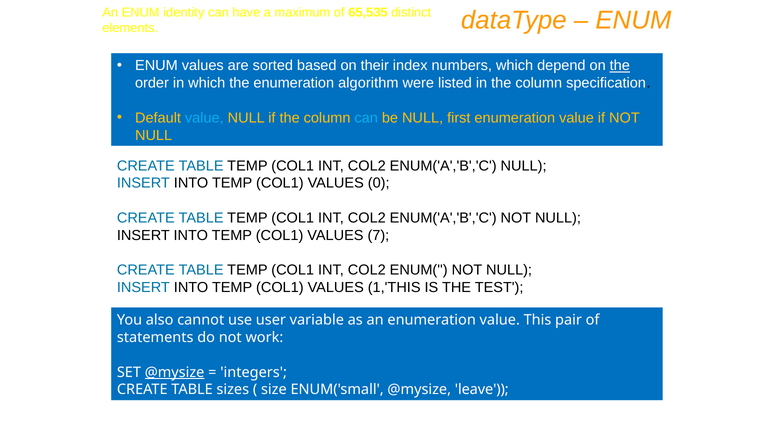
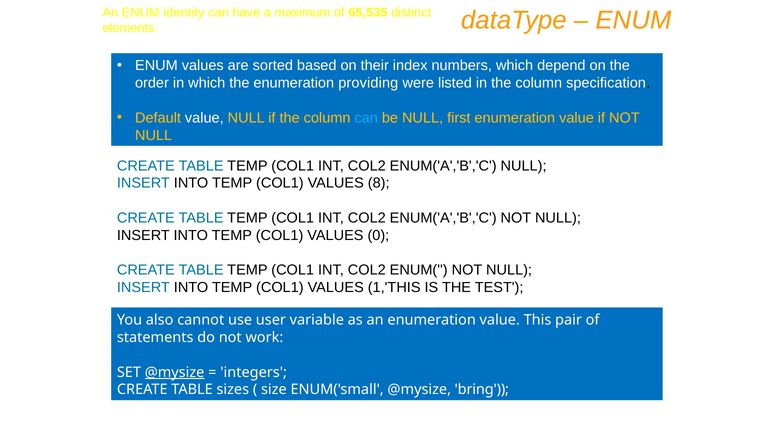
the underline: present -> none (620, 66)
algorithm: algorithm -> providing (368, 83)
value colour: light blue -> white (204, 118)
0: 0 -> 8 (379, 183)
7: 7 -> 0 (378, 236)
leave: leave -> bring (482, 390)
